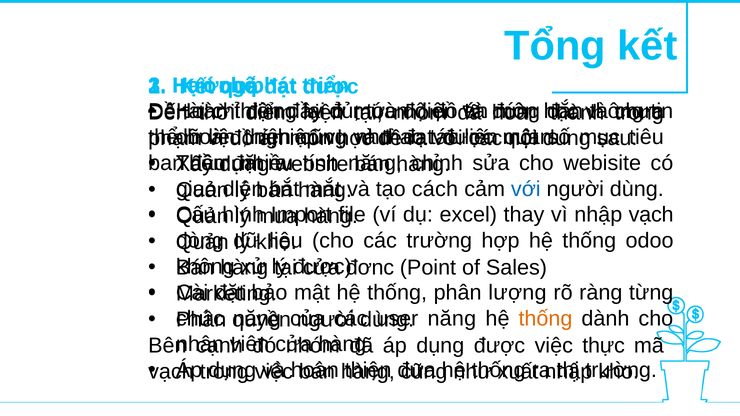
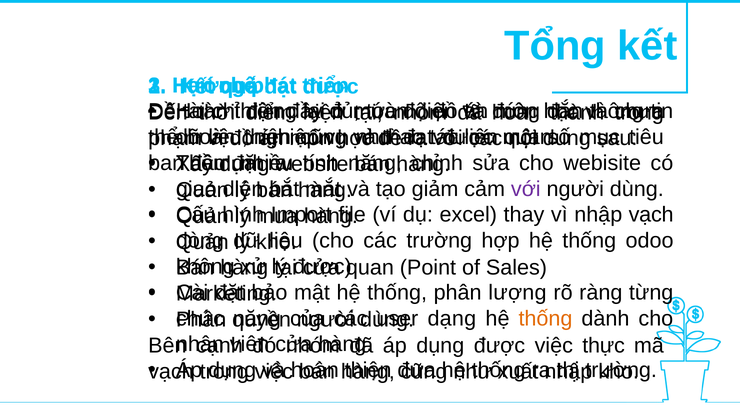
cách: cách -> giảm (435, 189)
với colour: blue -> purple (526, 189)
đơnc: đơnc -> quan (370, 268)
năng: năng -> dạng (452, 319)
